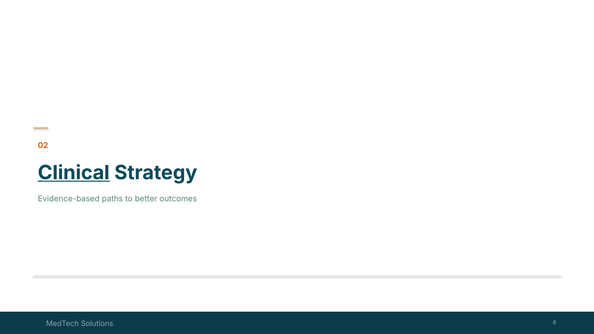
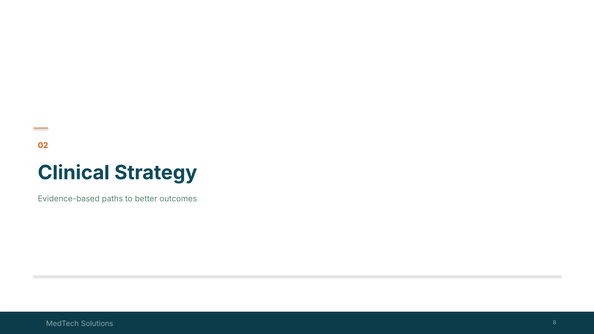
Clinical underline: present -> none (74, 173)
